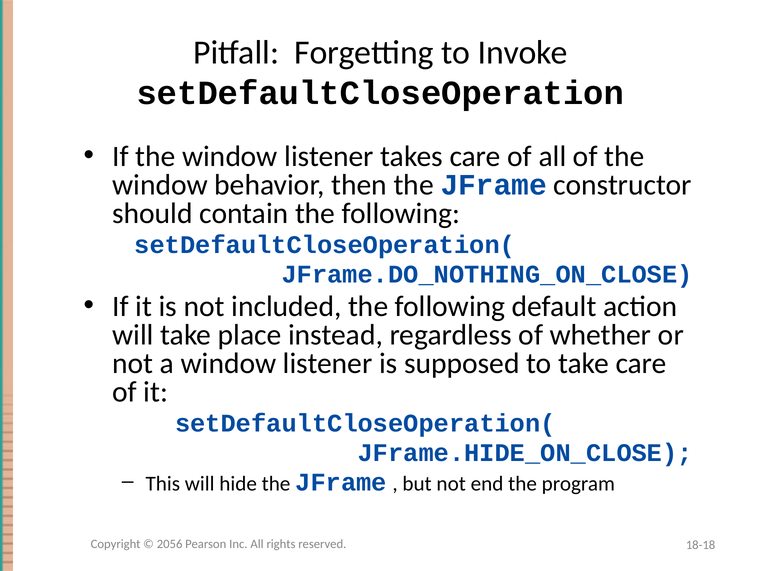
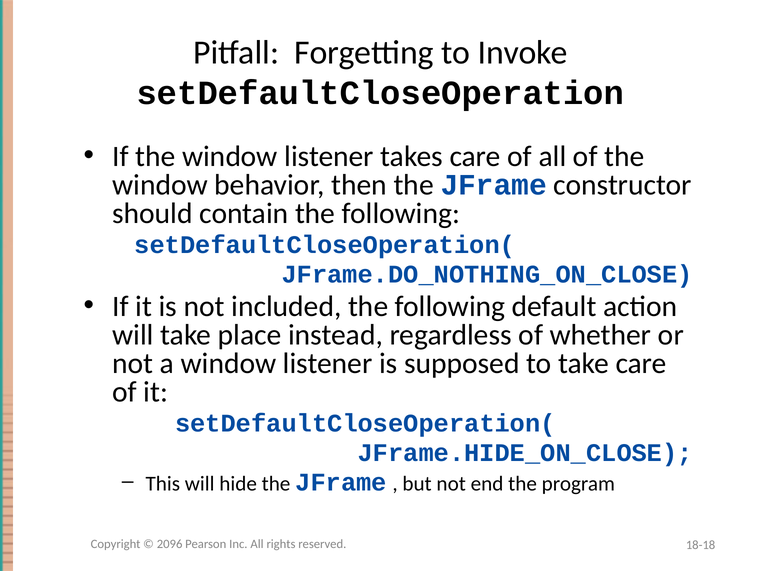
2056: 2056 -> 2096 (170, 544)
